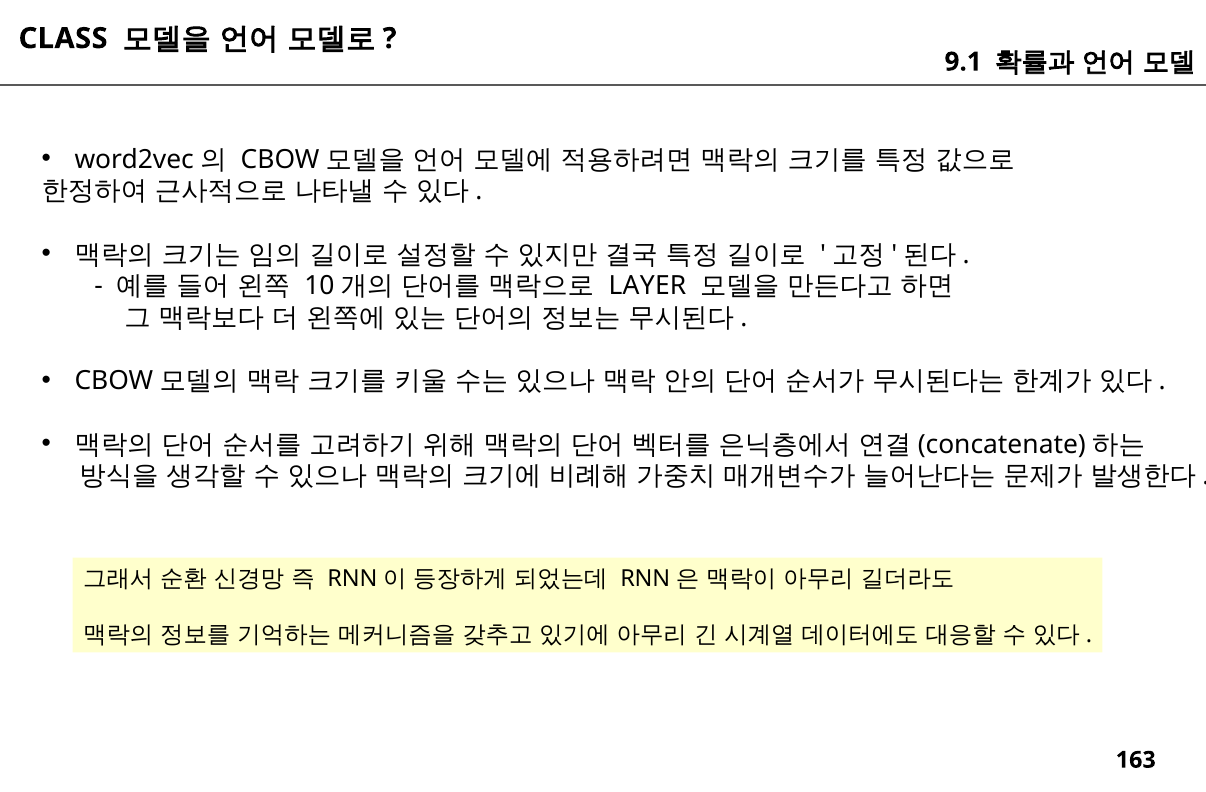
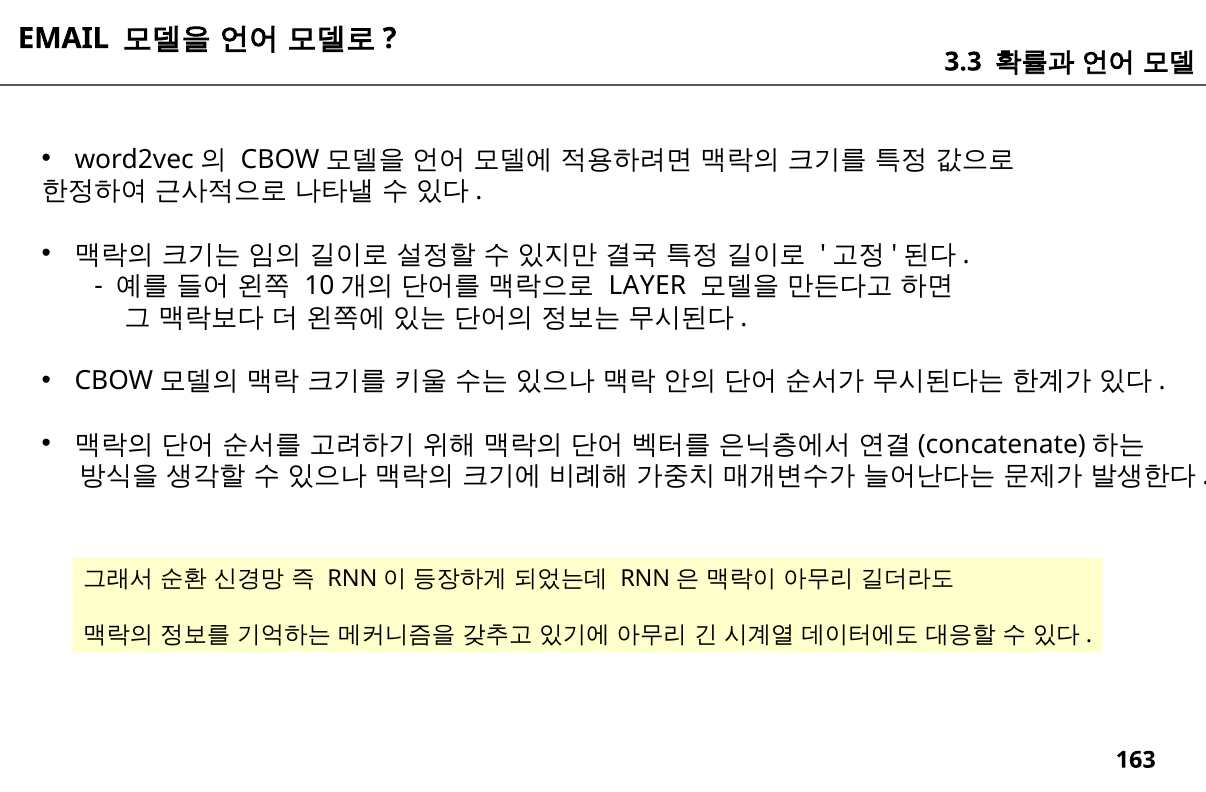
CLASS: CLASS -> EMAIL (63, 38)
9.1: 9.1 -> 3.3 (963, 62)
